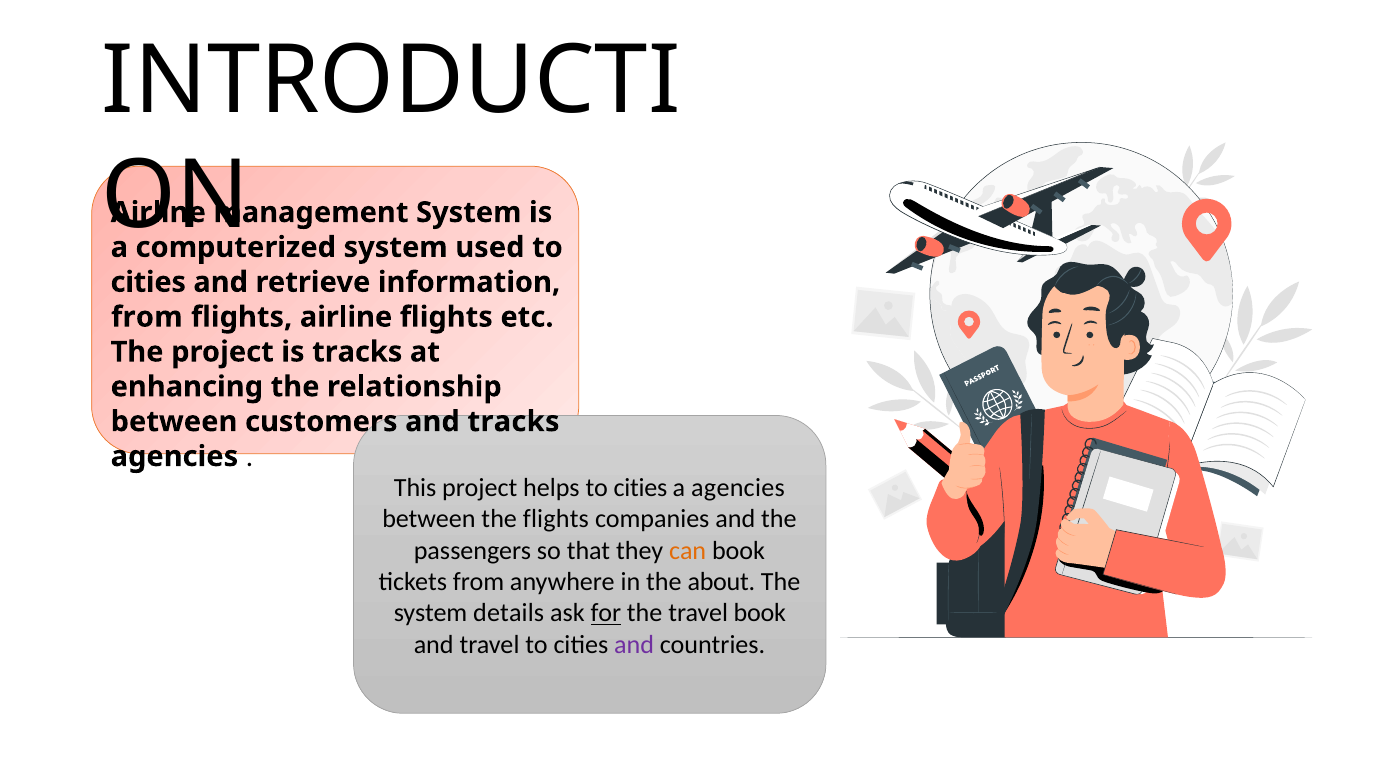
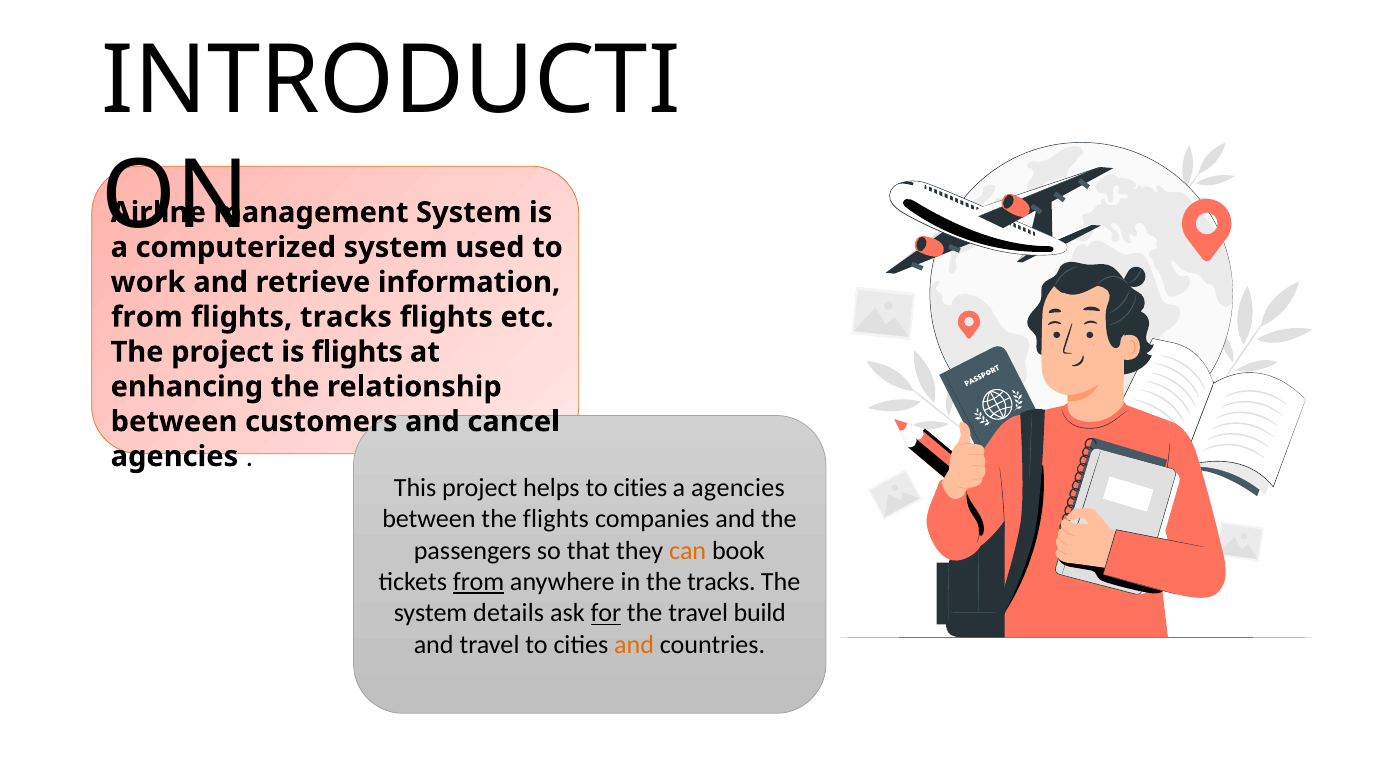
cities: cities -> work (148, 282)
flights airline: airline -> tracks (346, 317)
is tracks: tracks -> flights (357, 352)
and tracks: tracks -> cancel (514, 421)
from underline: none -> present (479, 582)
the about: about -> tracks (721, 582)
travel book: book -> build (760, 613)
and colour: purple -> orange (634, 644)
